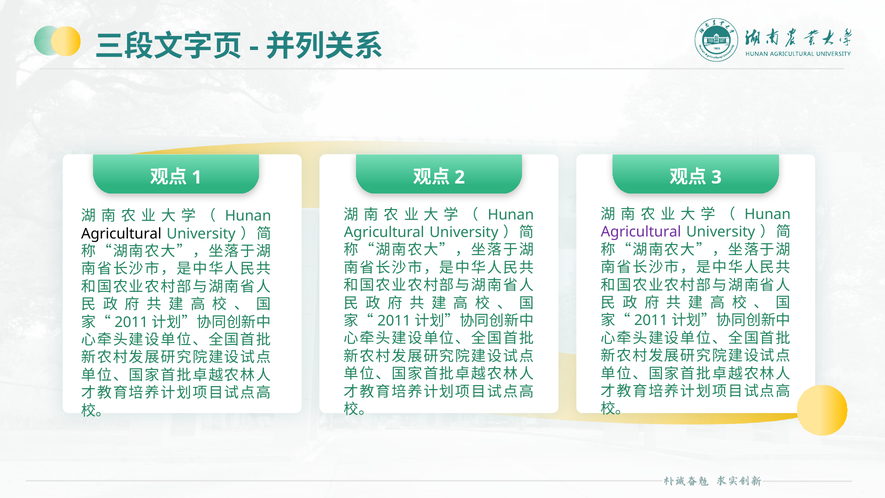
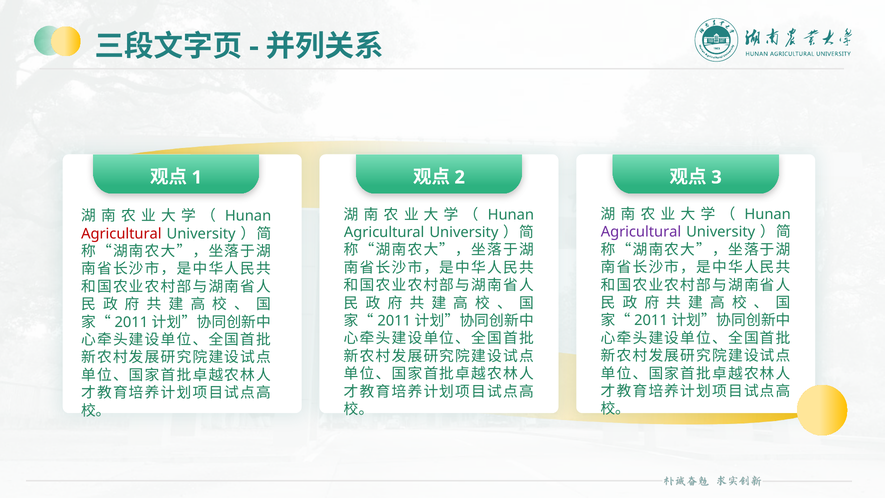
Agricultural colour: black -> red (121, 234)
